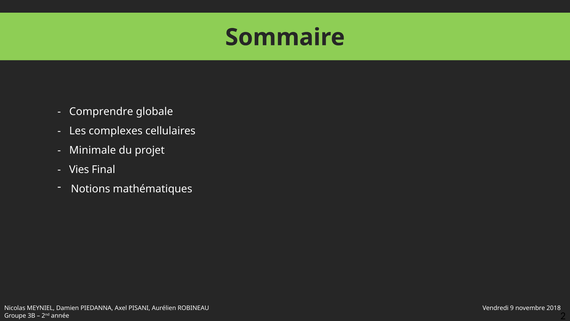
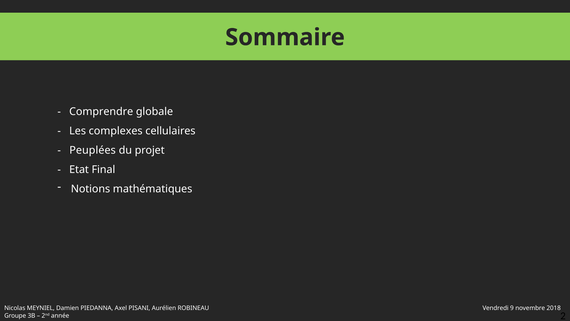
Minimale: Minimale -> Peuplées (93, 150)
Vies: Vies -> Etat (79, 169)
